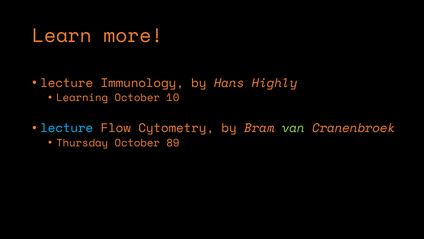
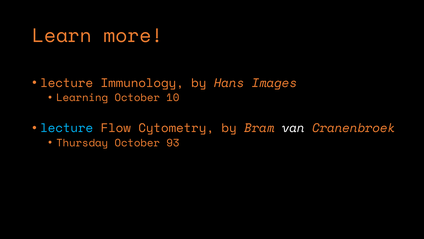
Highly: Highly -> Images (274, 83)
van colour: light green -> white (293, 128)
89: 89 -> 93 (173, 143)
